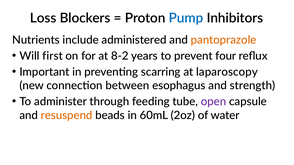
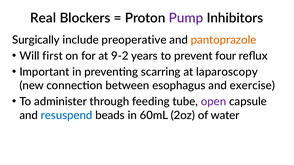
Loss: Loss -> Real (43, 18)
Pump colour: blue -> purple (186, 18)
Nutrients: Nutrients -> Surgically (36, 40)
administered: administered -> preoperative (134, 40)
8-2: 8-2 -> 9-2 (120, 56)
strength: strength -> exercise (252, 86)
resuspend colour: orange -> blue (67, 116)
